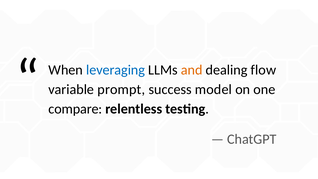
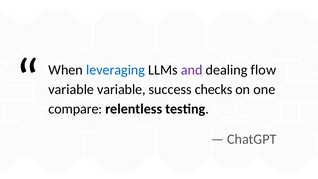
and colour: orange -> purple (192, 70)
variable prompt: prompt -> variable (121, 89)
model: model -> checks (214, 89)
